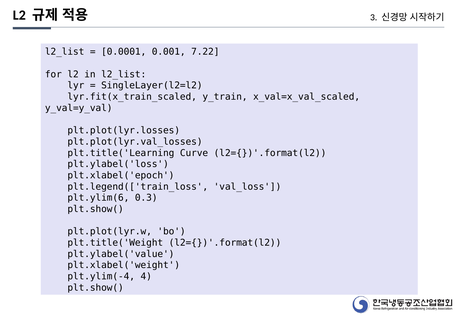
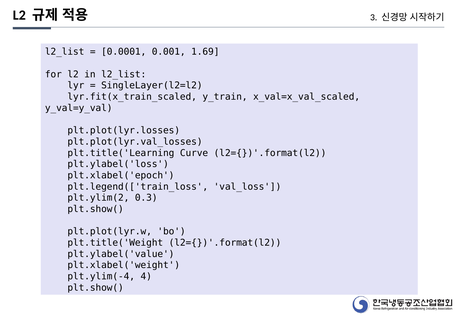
7.22: 7.22 -> 1.69 (205, 52)
plt.ylim(6: plt.ylim(6 -> plt.ylim(2 (98, 198)
